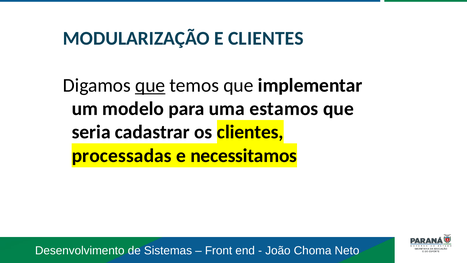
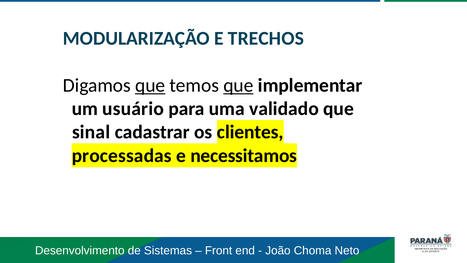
E CLIENTES: CLIENTES -> TRECHOS (266, 38)
que underline: none -> present (238, 85)
modelo: modelo -> usuário (133, 109)
estamos: estamos -> validado (284, 109)
seria: seria -> sinal (91, 132)
